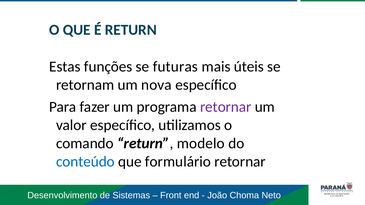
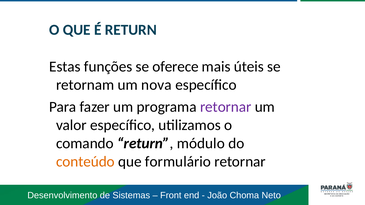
futuras: futuras -> oferece (176, 67)
modelo: modelo -> módulo (201, 144)
conteúdo colour: blue -> orange (85, 162)
